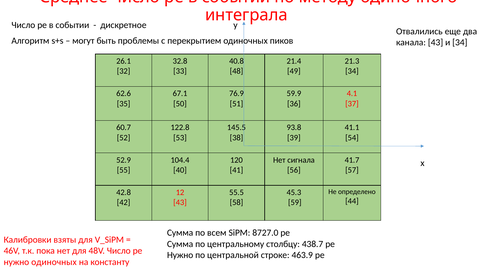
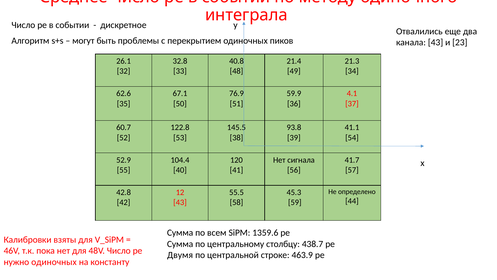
и 34: 34 -> 23 (460, 42)
8727.0: 8727.0 -> 1359.6 (265, 232)
Нужно: Нужно -> Двумя (180, 255)
